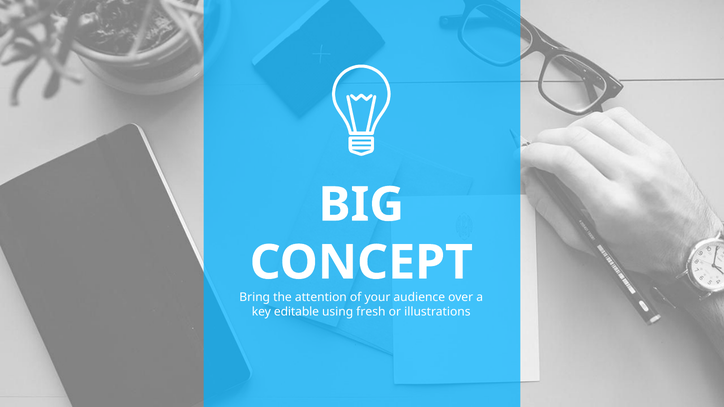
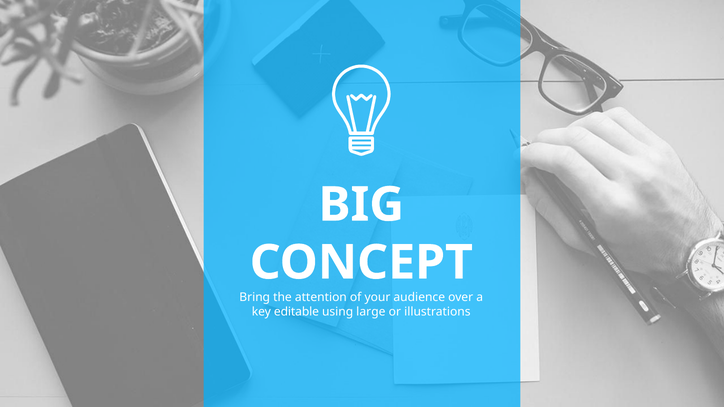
fresh: fresh -> large (371, 312)
